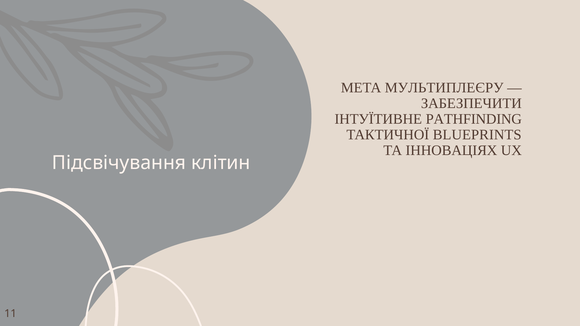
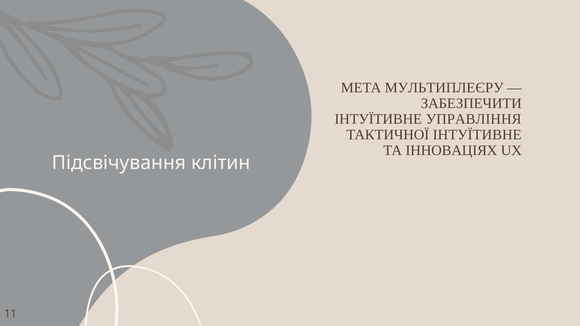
PATHFINDING: PATHFINDING -> УПРАВЛІННЯ (474, 119)
ТАКТИЧНОЇ BLUEPRINTS: BLUEPRINTS -> ІНТУЇТИВНЕ (477, 135)
